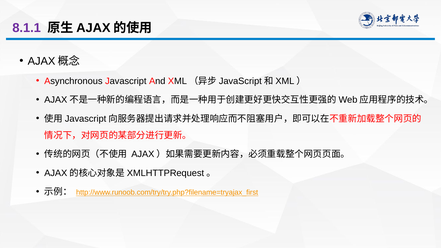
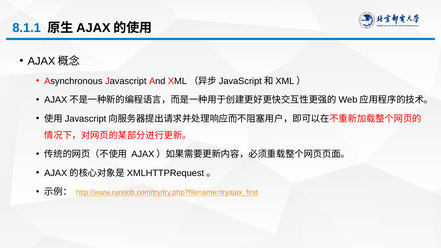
8.1.1 colour: purple -> blue (27, 28)
